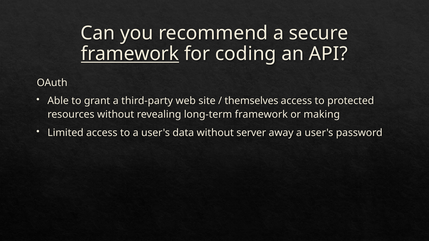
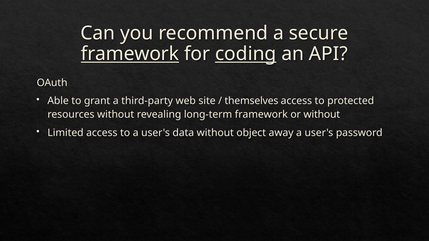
coding underline: none -> present (246, 54)
or making: making -> without (322, 115)
server: server -> object (251, 133)
